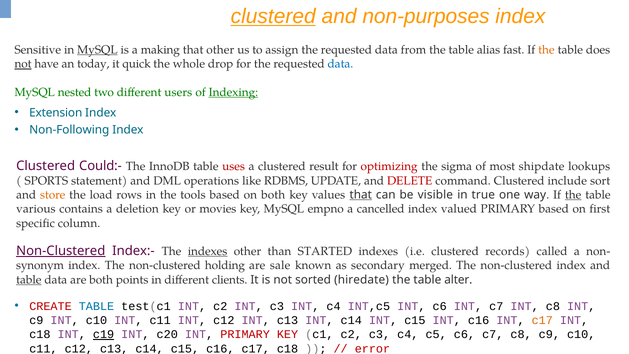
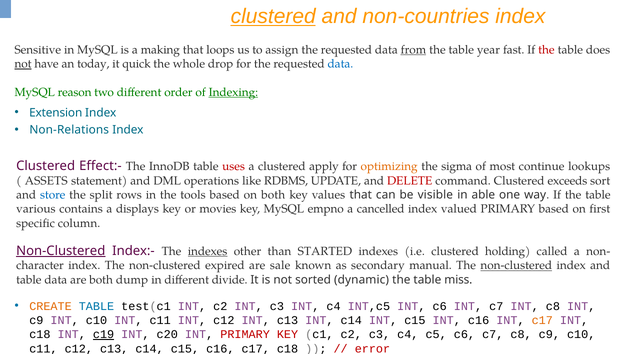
non-purposes: non-purposes -> non-countries (426, 16)
MySQL underline: present -> none (97, 50)
that other: other -> loops (220, 50)
from underline: none -> present (413, 50)
alias: alias -> year (488, 50)
the colour: orange -> red (546, 50)
nested: nested -> reason (75, 92)
users: users -> order (178, 92)
Non-Following: Non-Following -> Non-Relations (69, 130)
Could:-: Could:- -> Effect:- (100, 166)
result: result -> apply (324, 166)
optimizing colour: red -> orange (389, 166)
shipdate: shipdate -> continue (542, 166)
SPORTS: SPORTS -> ASSETS (46, 181)
include: include -> exceeds (567, 181)
store colour: orange -> blue (53, 195)
load: load -> split (101, 195)
that underline: present -> none (361, 195)
true: true -> able (483, 195)
the underline: present -> none (573, 195)
deletion: deletion -> displays (138, 209)
records: records -> holding (508, 251)
synonym: synonym -> character (40, 265)
holding: holding -> expired (225, 265)
merged: merged -> manual (431, 265)
non-clustered underline: none -> present (516, 265)
table underline: present -> none (29, 280)
points: points -> dump (132, 280)
clients: clients -> divide (230, 280)
hiredate: hiredate -> dynamic (362, 280)
alter: alter -> miss (458, 280)
CREATE colour: red -> orange (50, 306)
